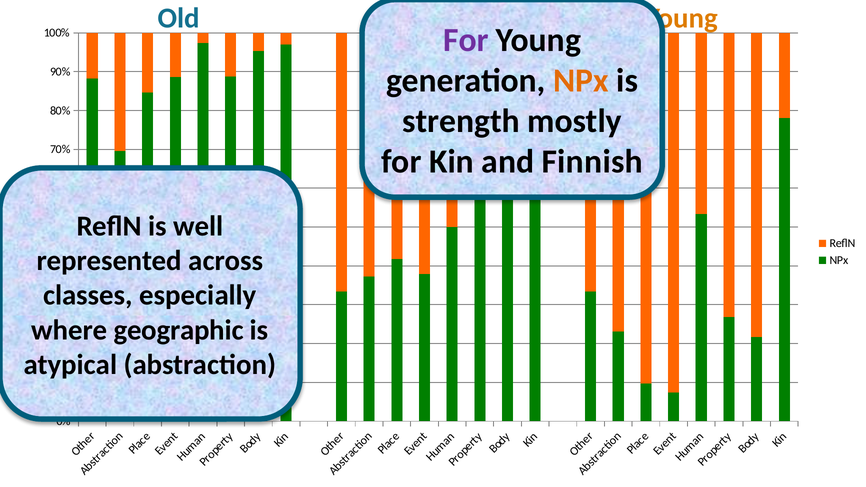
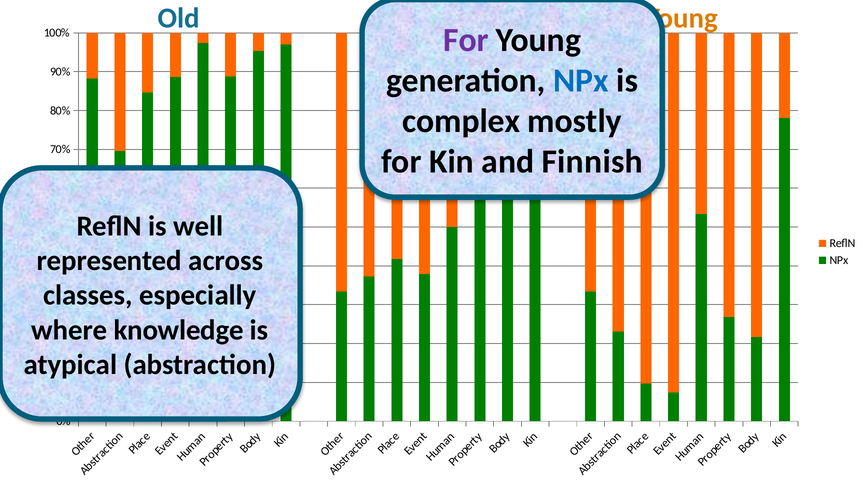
NPx colour: orange -> blue (581, 81)
strength: strength -> complex (461, 121)
geographic: geographic -> knowledge (179, 330)
